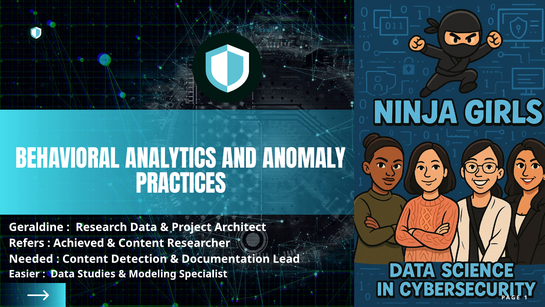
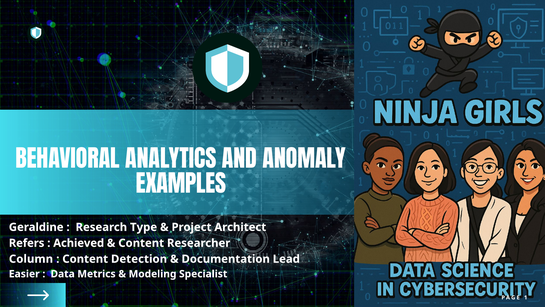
PRACTICES: PRACTICES -> EXAMPLES (181, 185)
Research Data: Data -> Type (144, 227)
Needed: Needed -> Column (31, 259)
Studies: Studies -> Metrics (97, 274)
